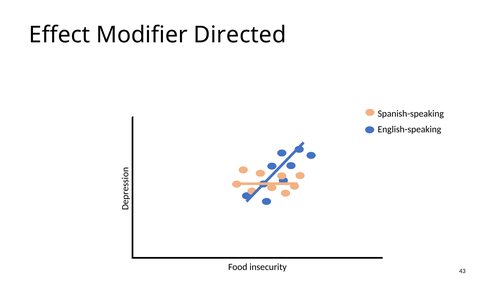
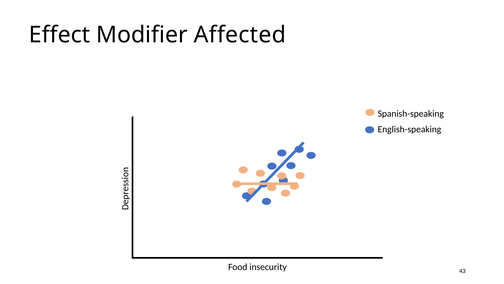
Directed: Directed -> Affected (240, 35)
